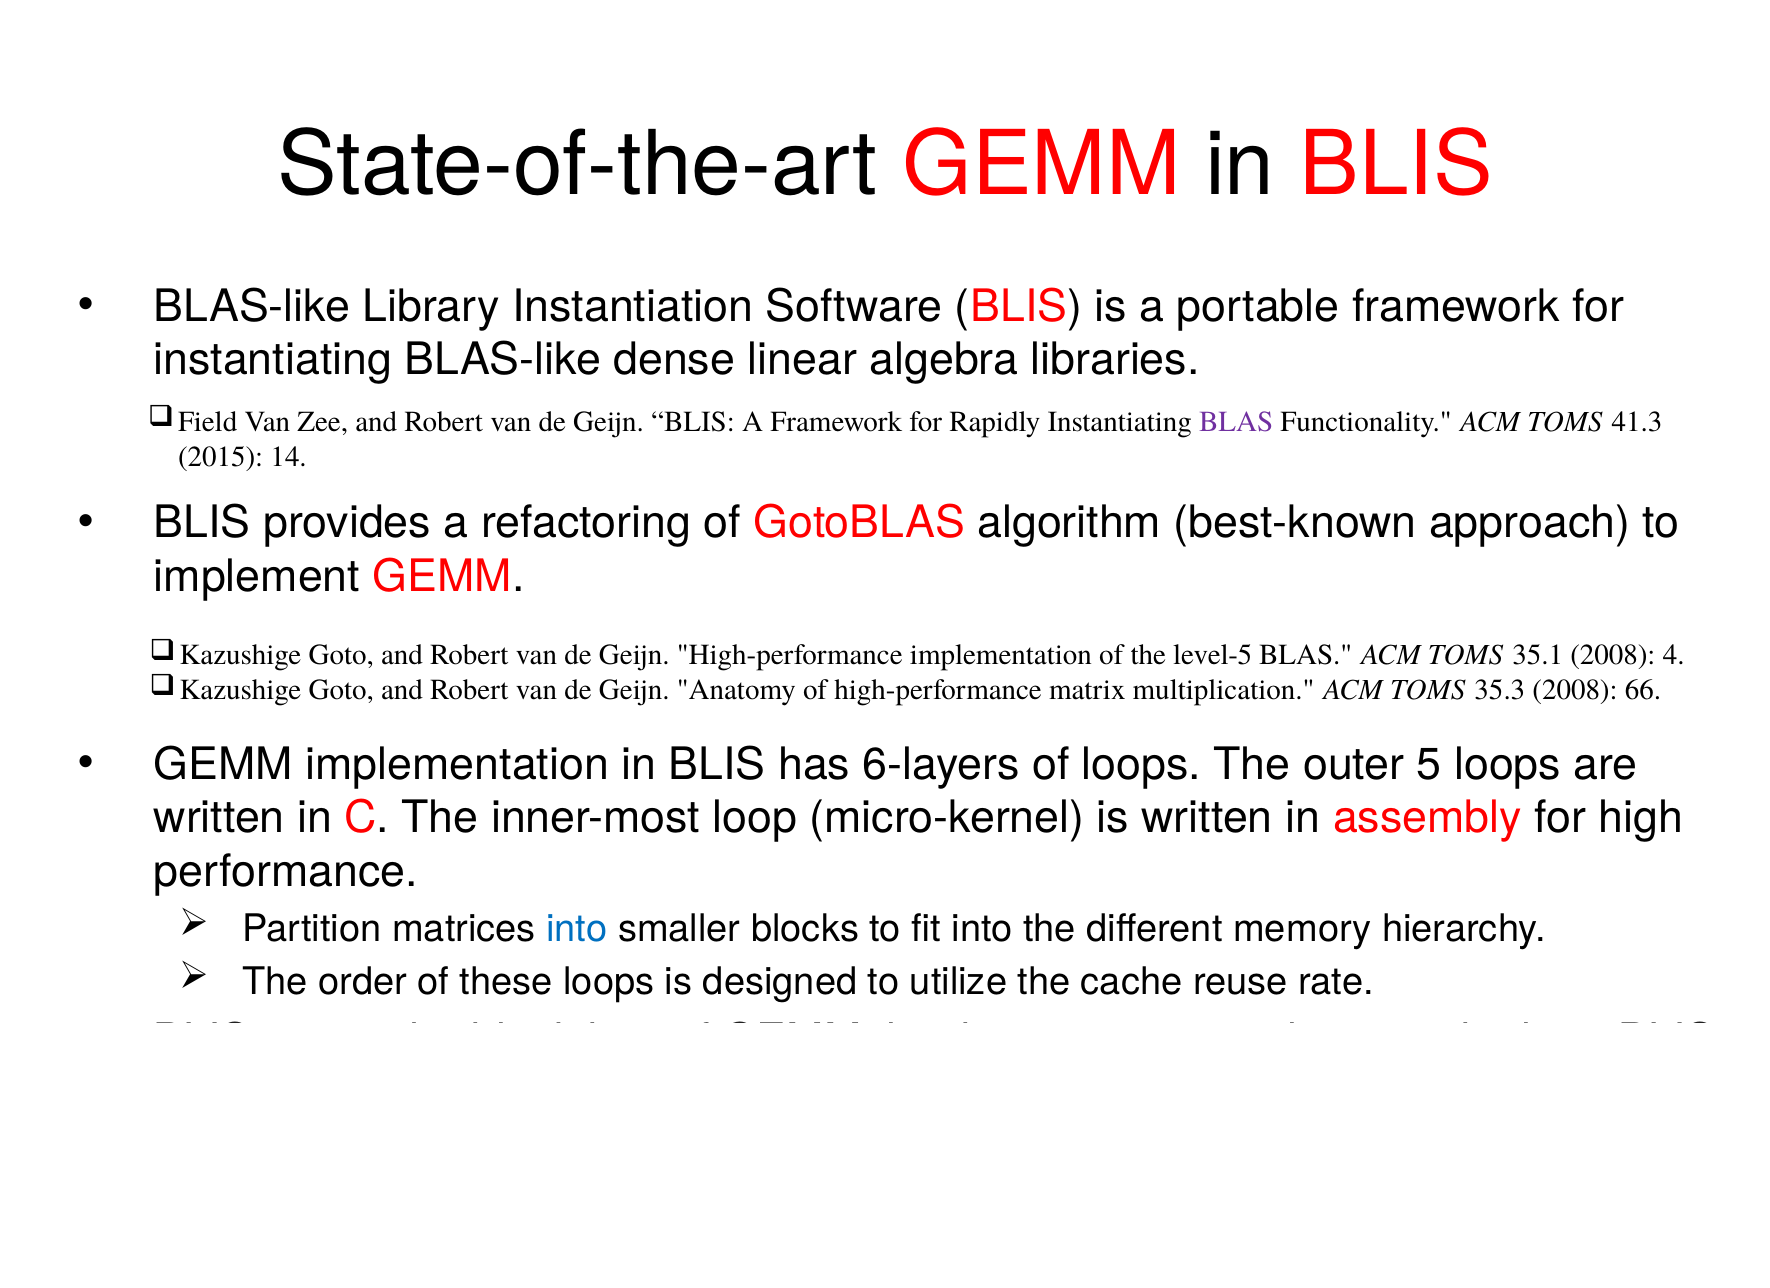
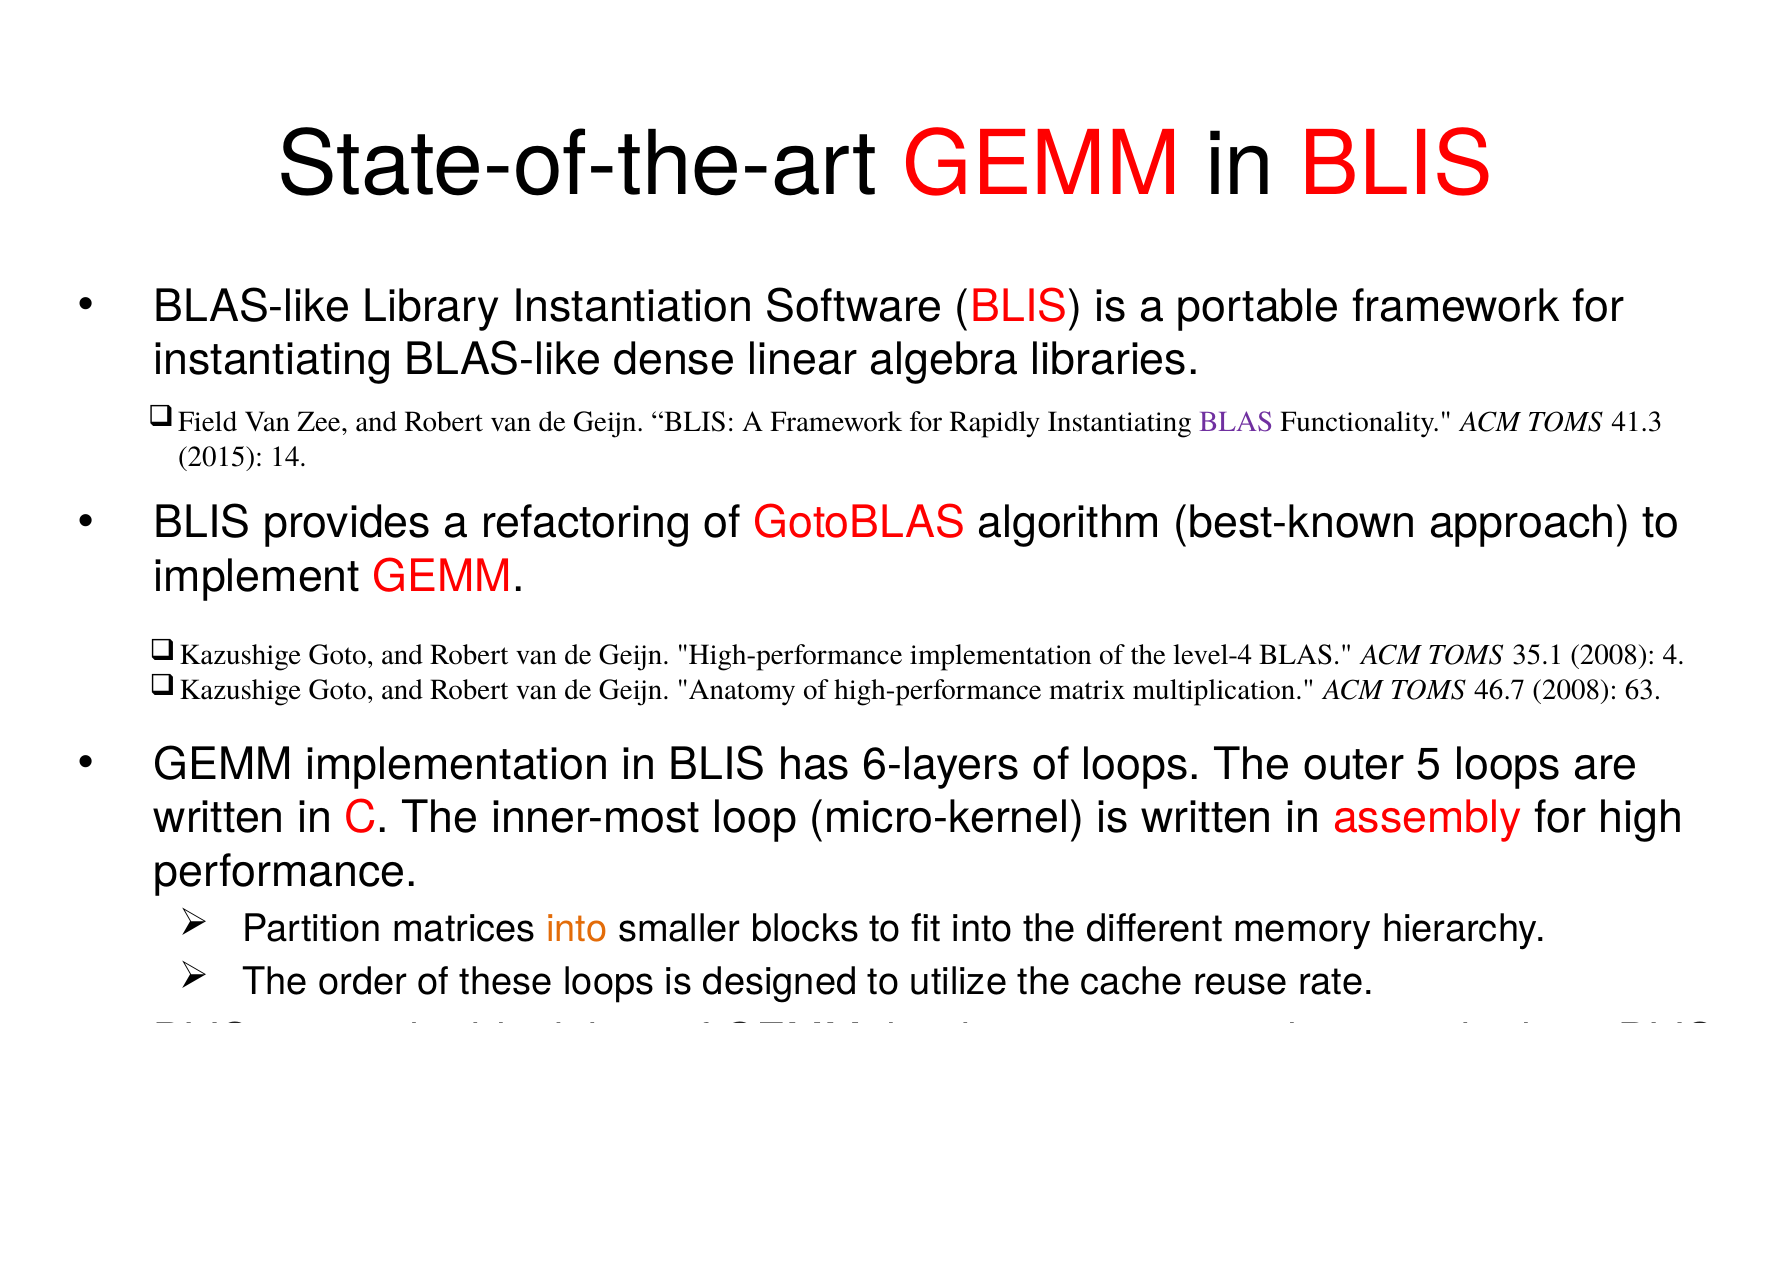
level-5: level-5 -> level-4 (1213, 655)
35.3: 35.3 -> 46.7 (1500, 690)
66: 66 -> 63 (1643, 690)
into colour: blue -> orange (577, 928)
